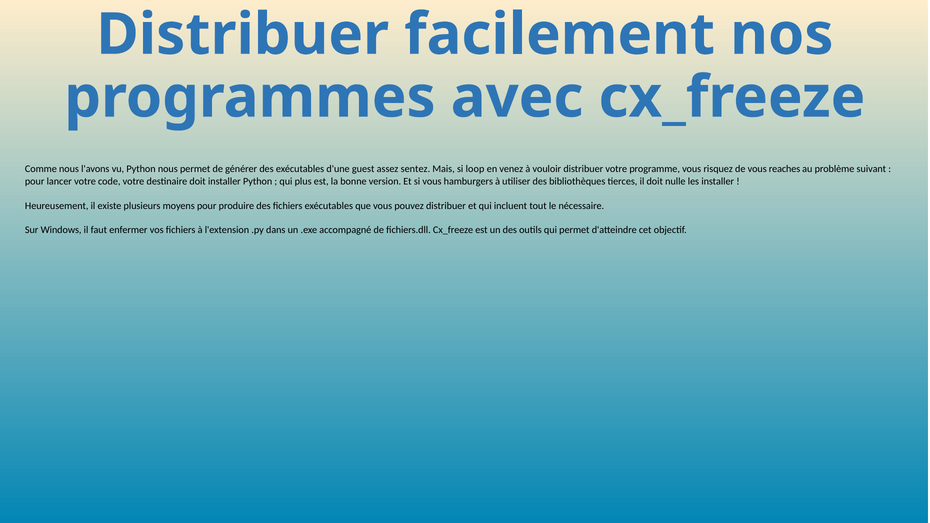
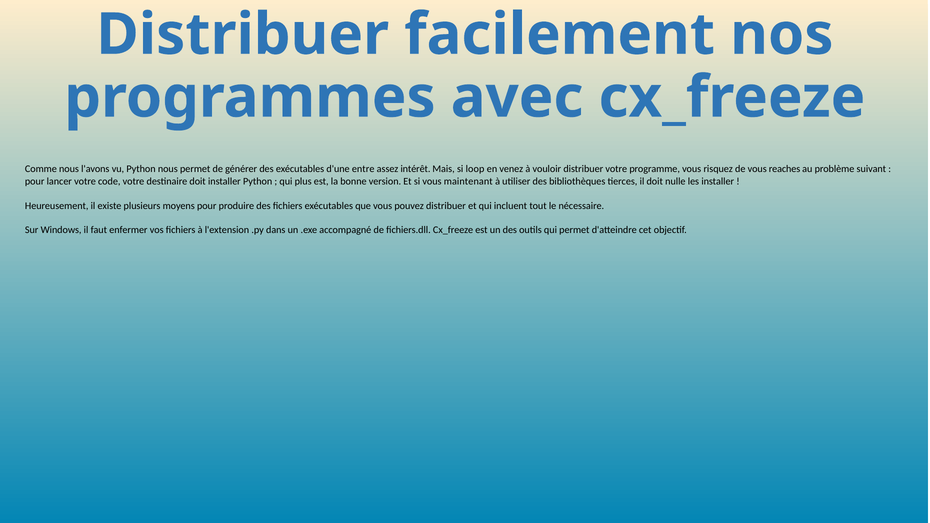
guest: guest -> entre (363, 169)
sentez: sentez -> intérêt (415, 169)
hamburgers: hamburgers -> maintenant (468, 181)
